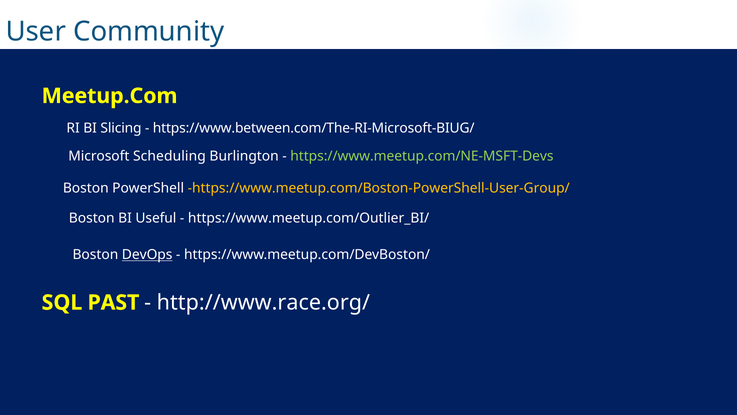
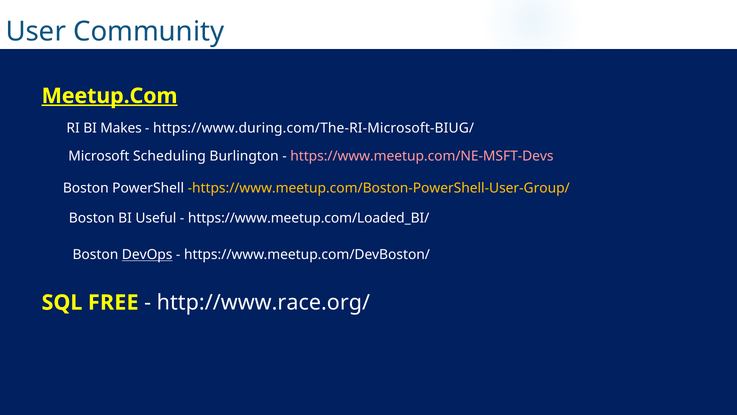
Meetup.Com underline: none -> present (110, 96)
Slicing: Slicing -> Makes (121, 128)
https://www.between.com/The-RI-Microsoft-BIUG/: https://www.between.com/The-RI-Microsoft-BIUG/ -> https://www.during.com/The-RI-Microsoft-BIUG/ (314, 128)
https://www.meetup.com/NE-MSFT-Devs colour: light green -> pink (422, 156)
https://www.meetup.com/Outlier_BI/: https://www.meetup.com/Outlier_BI/ -> https://www.meetup.com/Loaded_BI/ (309, 218)
PAST: PAST -> FREE (113, 302)
